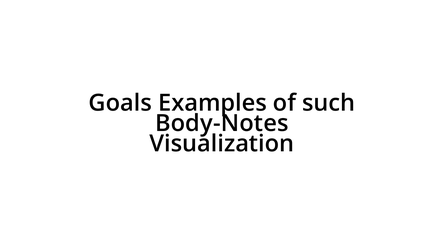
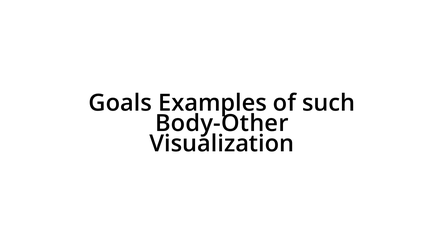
Body-Notes: Body-Notes -> Body-Other (222, 123)
